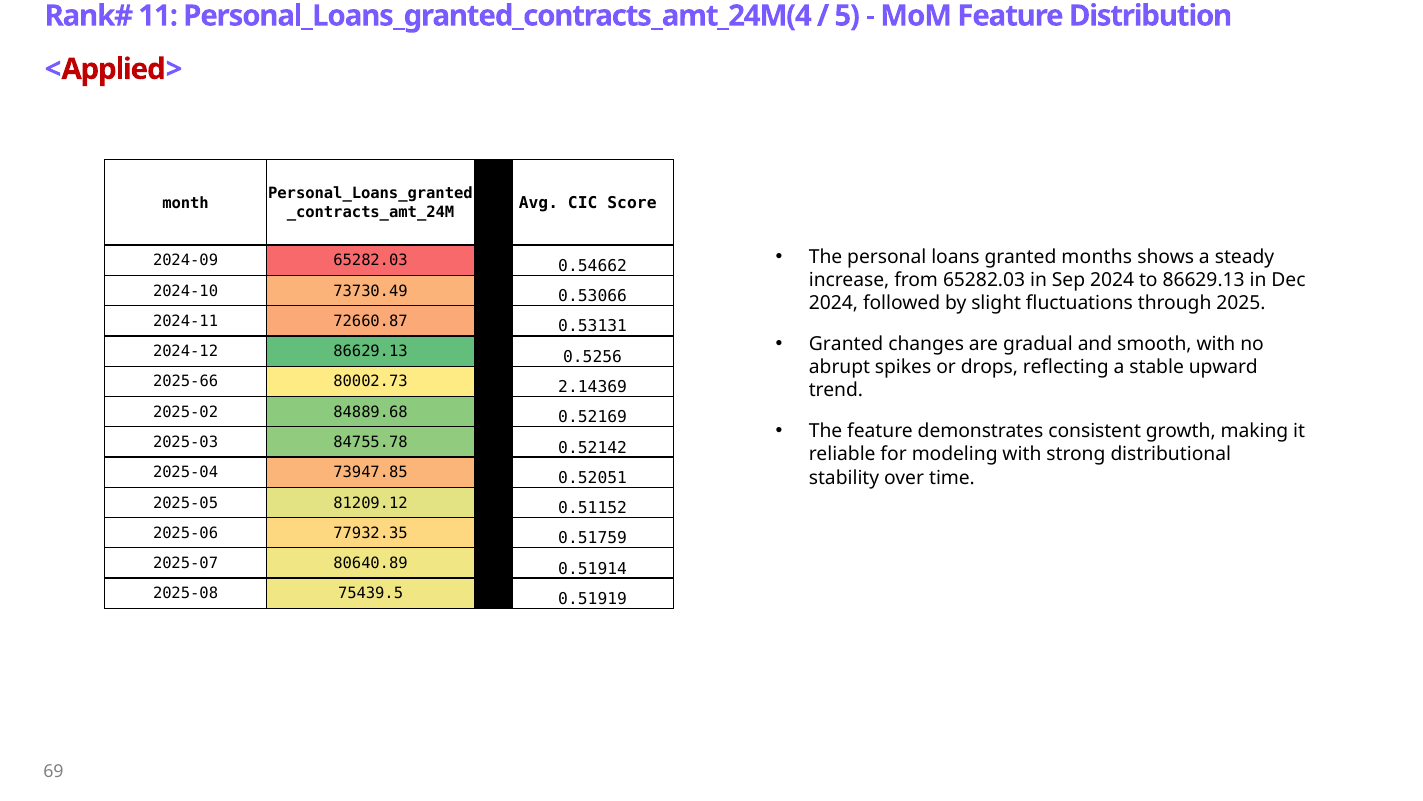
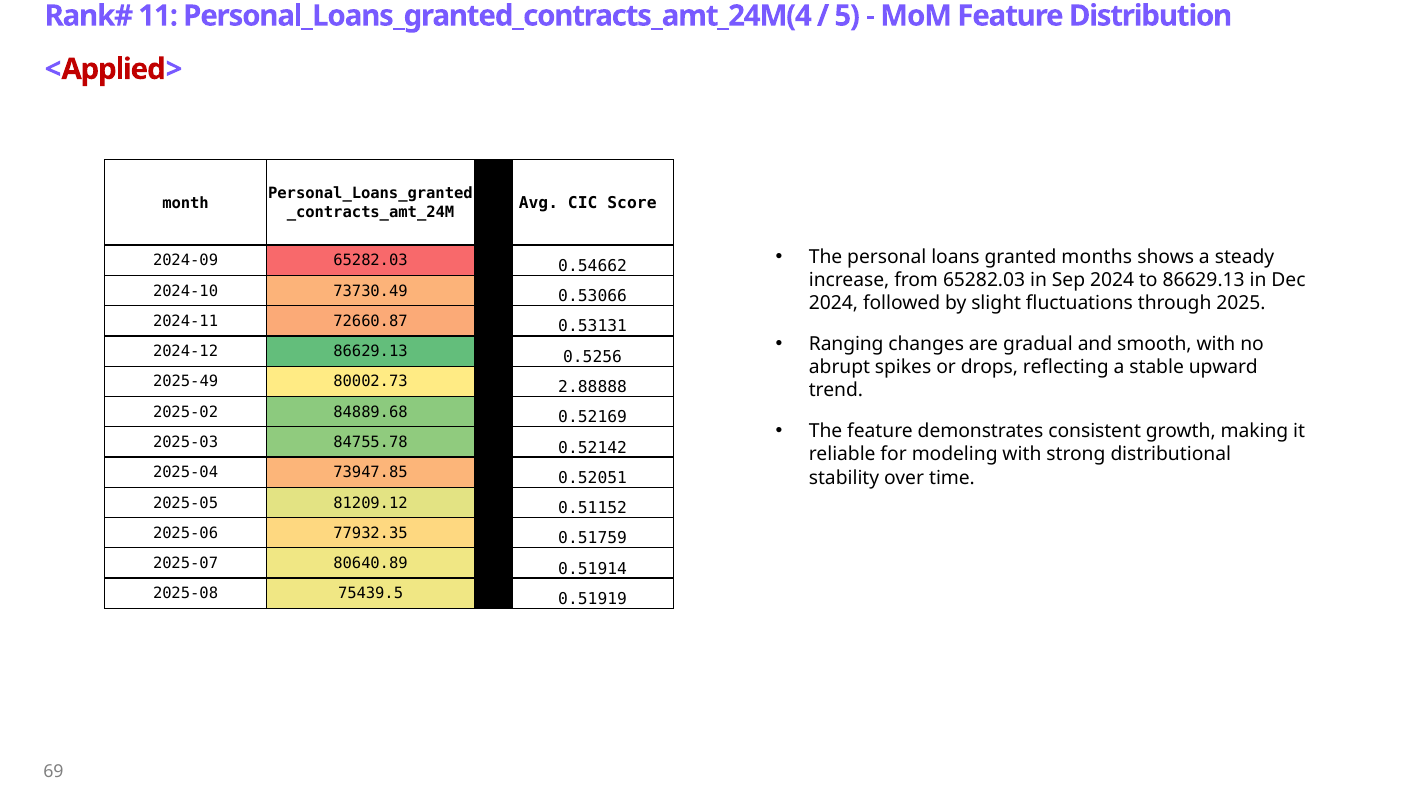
Granted: Granted -> Ranging (846, 344)
2025-66: 2025-66 -> 2025-49 (186, 382)
2.14369: 2.14369 -> 2.88888 (593, 387)
